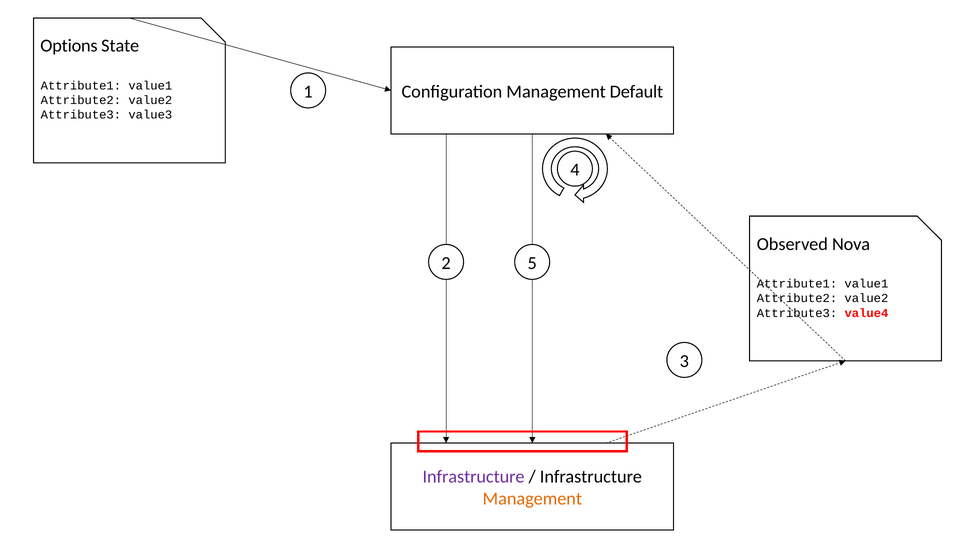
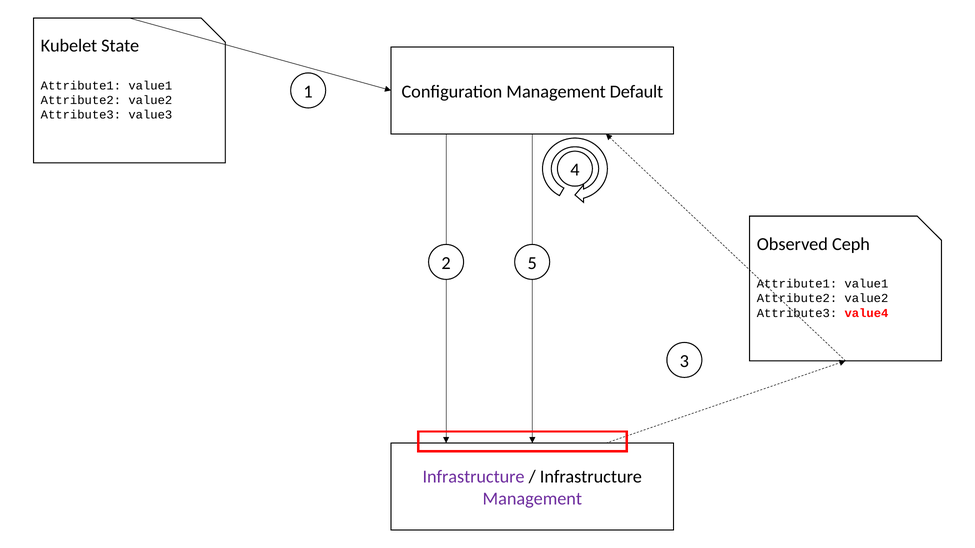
Options: Options -> Kubelet (69, 46)
Nova: Nova -> Ceph (851, 244)
Management colour: orange -> purple (532, 499)
